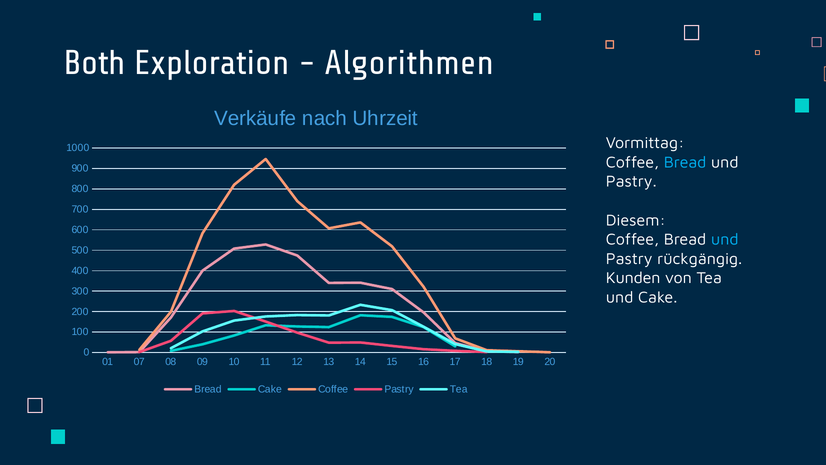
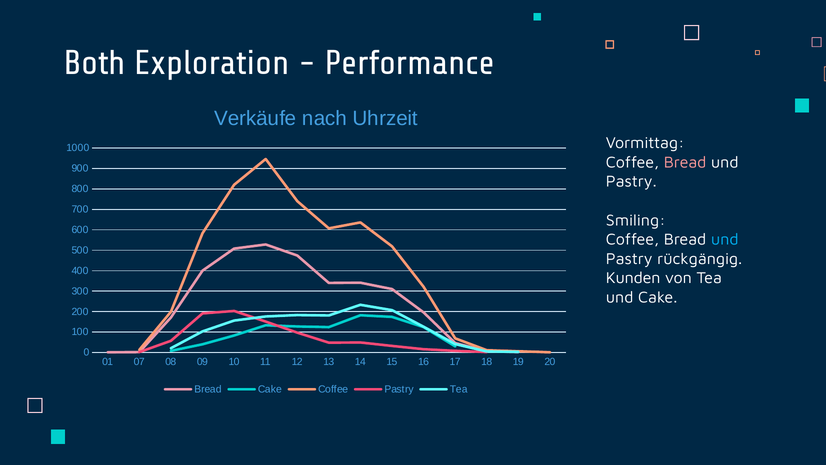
Algorithmen: Algorithmen -> Performance (410, 63)
Bread colour: light blue -> pink (685, 162)
Diesem: Diesem -> Smiling (636, 220)
